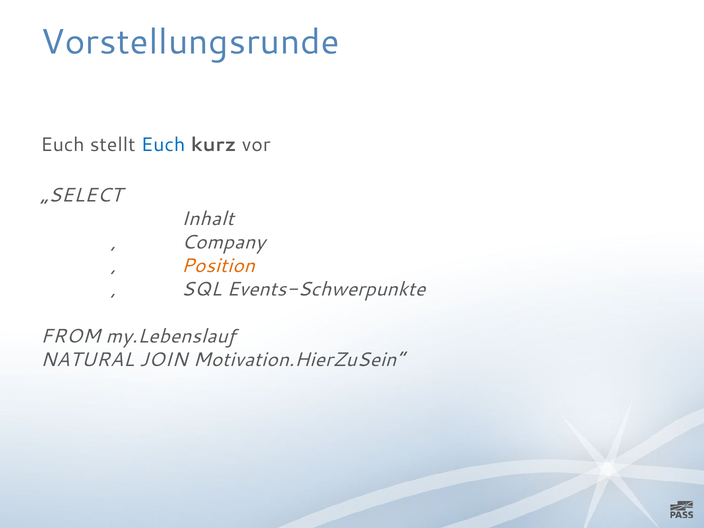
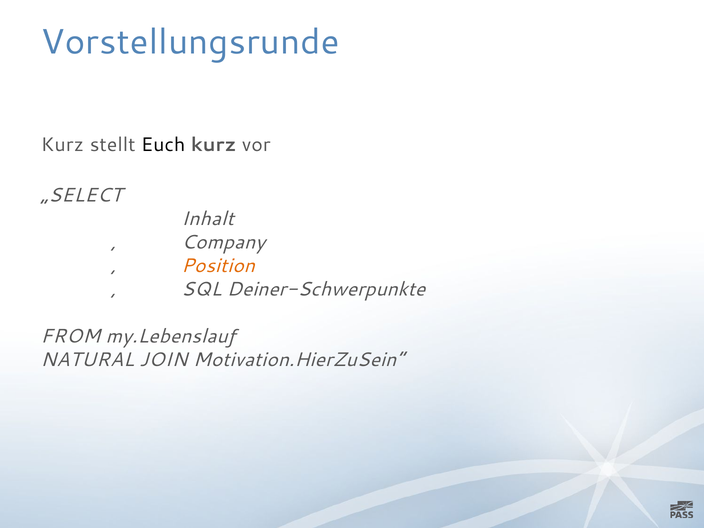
Euch: Euch -> Kurz (62, 145)
Euch colour: blue -> black (163, 145)
Events-Schwerpunkte: Events-Schwerpunkte -> Deiner-Schwerpunkte (326, 289)
